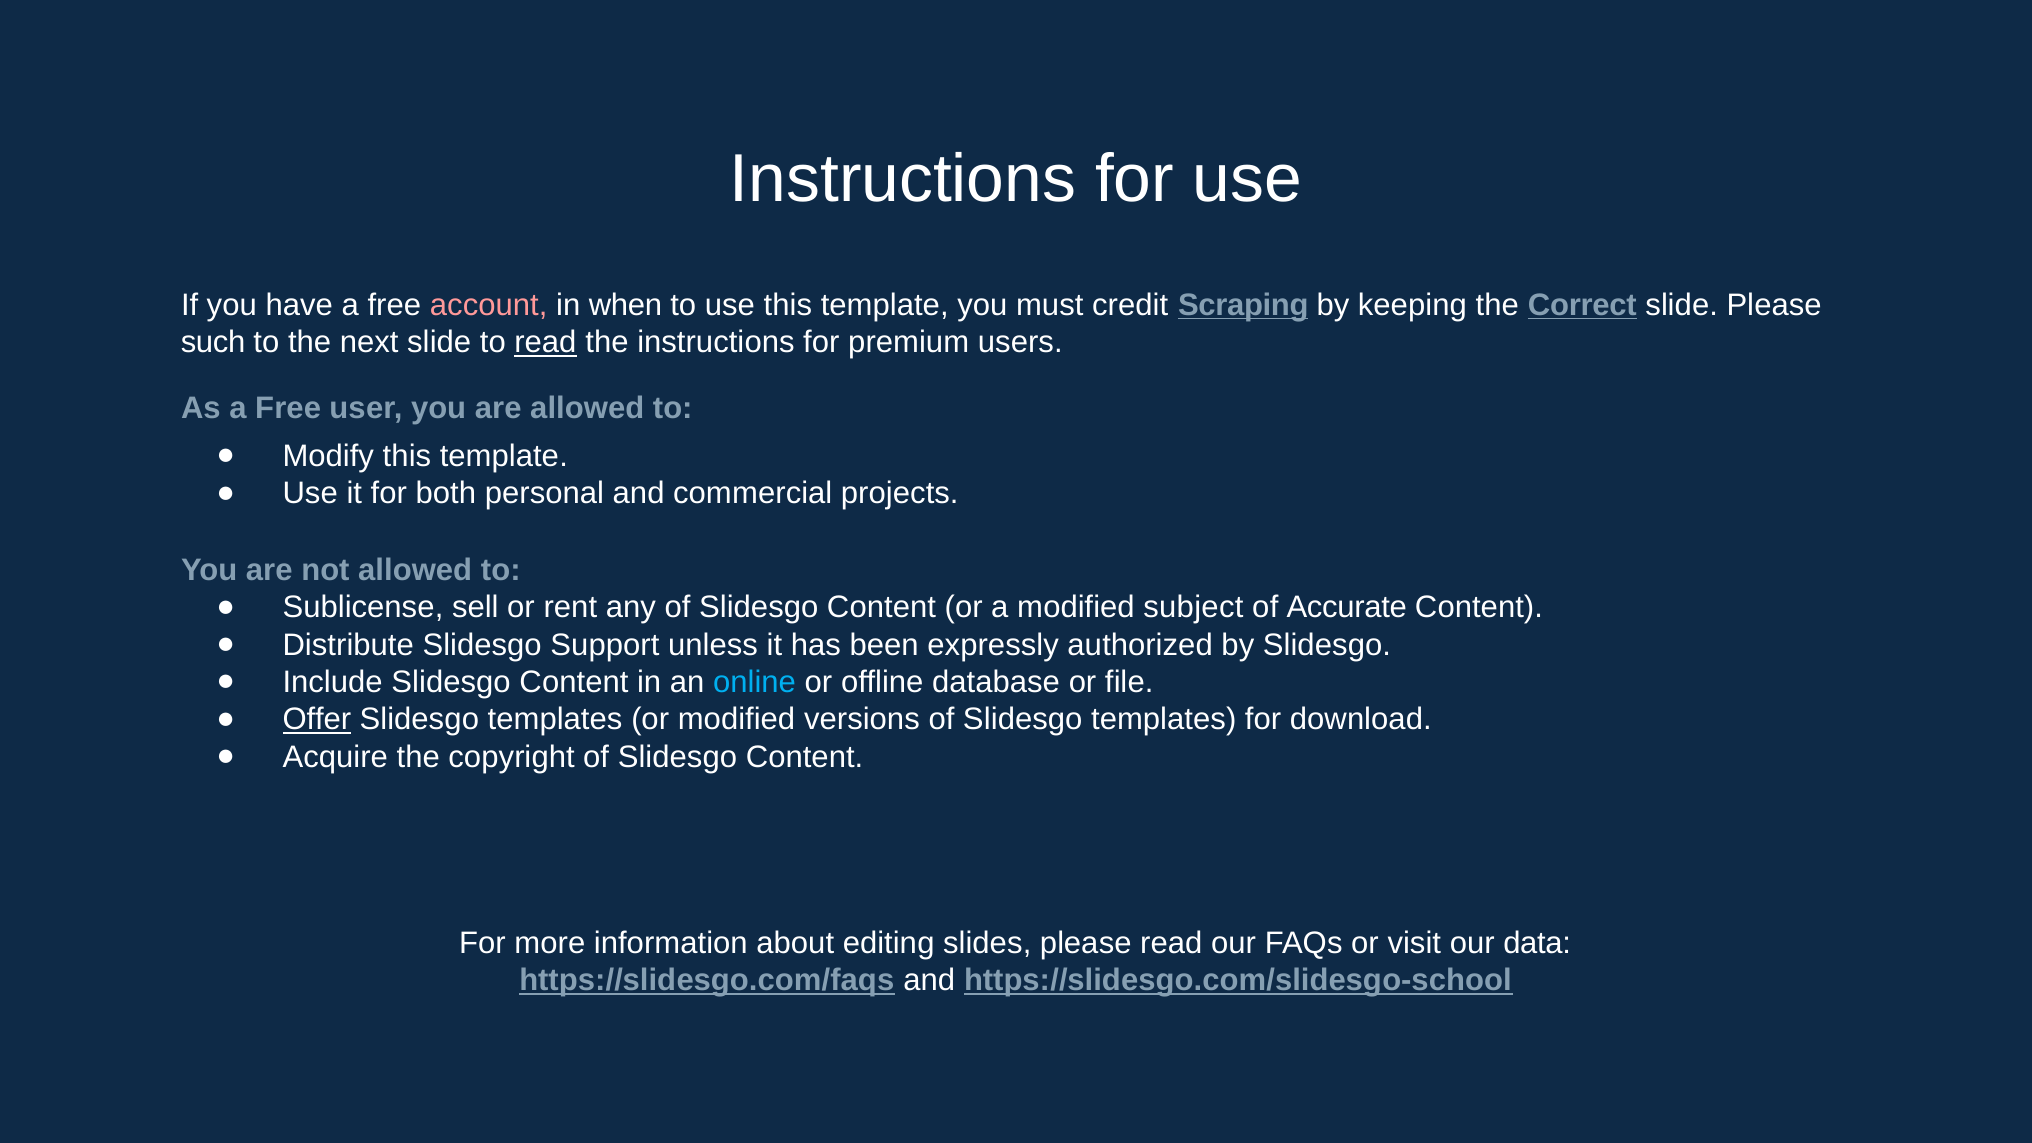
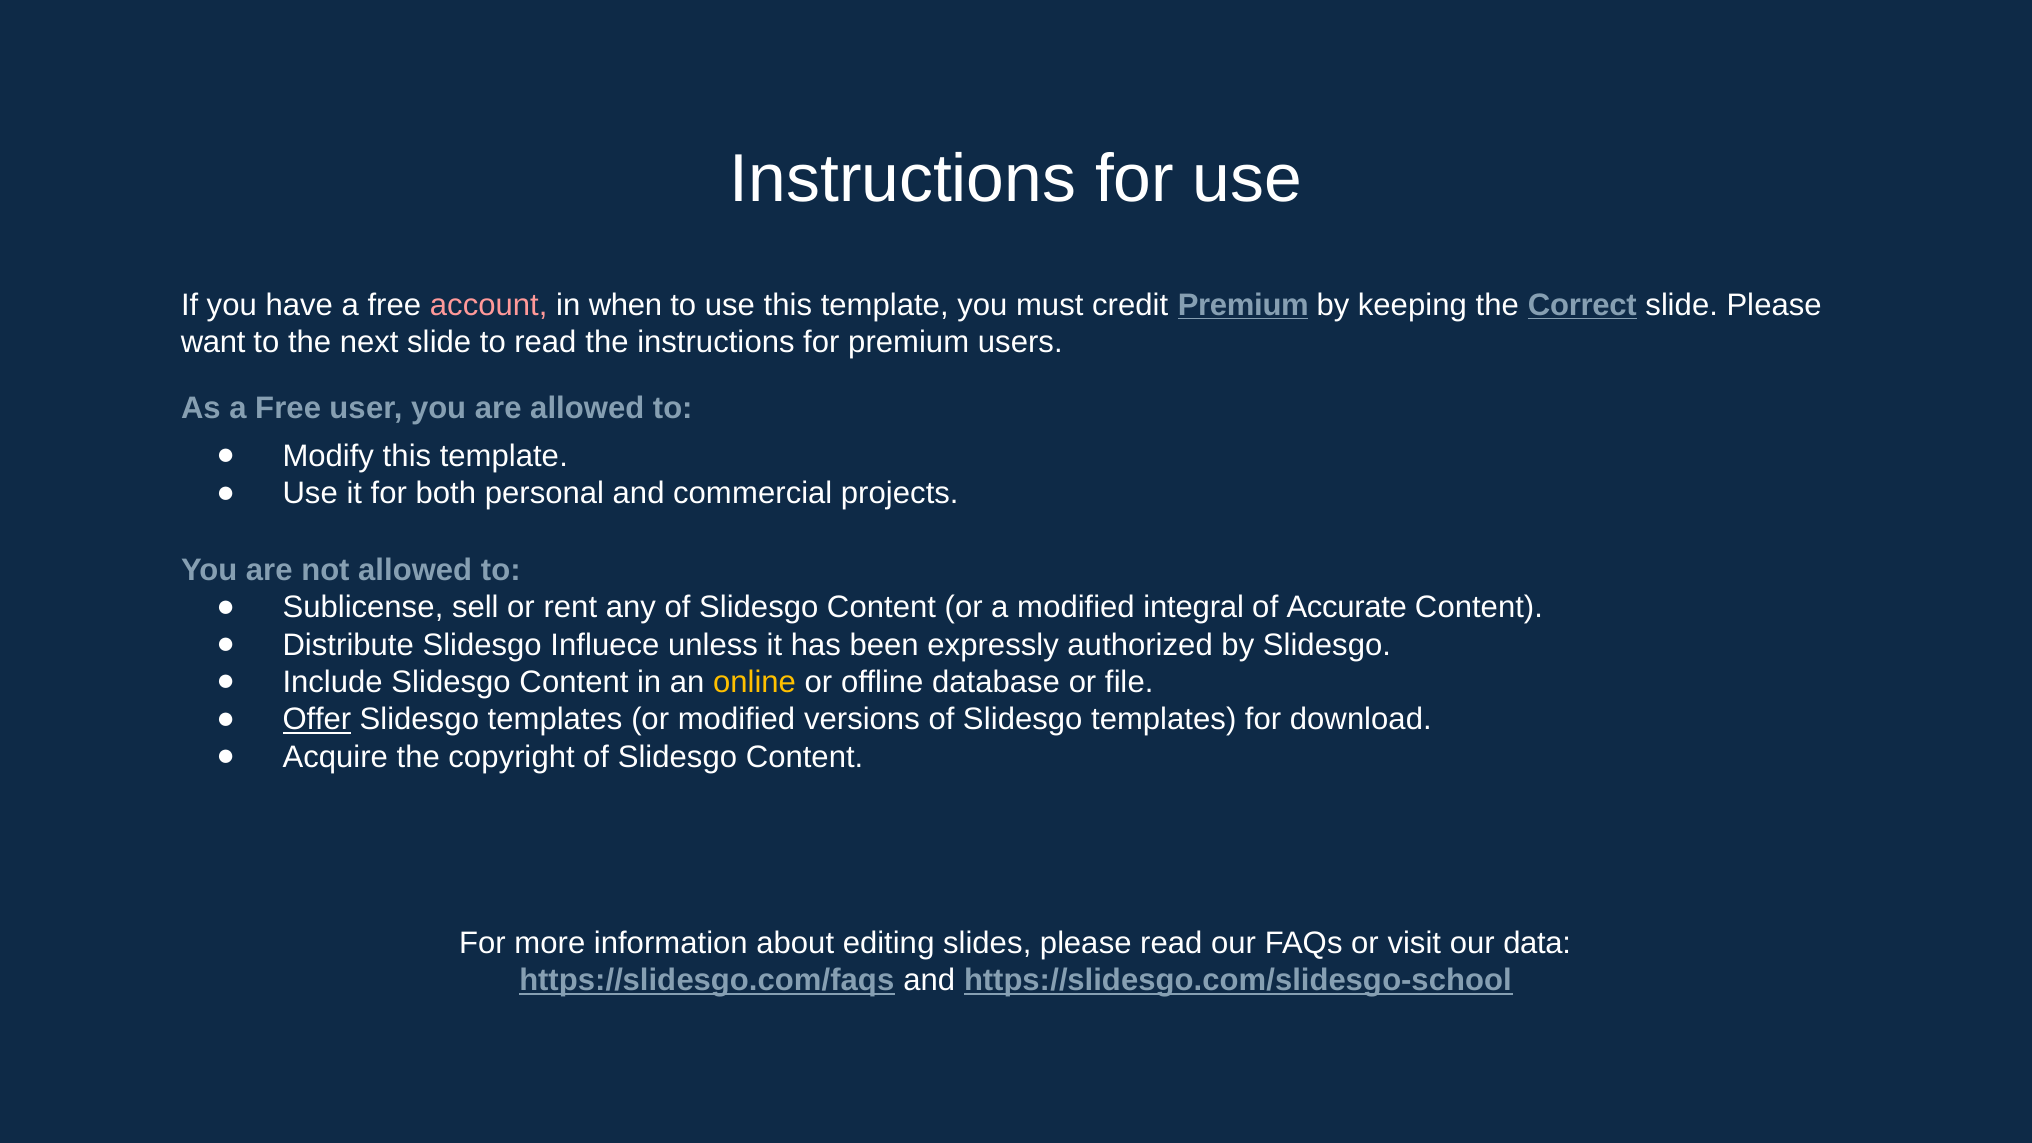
credit Scraping: Scraping -> Premium (1243, 305)
such: such -> want (213, 342)
read underline: present -> none (545, 342)
subject: subject -> integral (1194, 608)
Support: Support -> Influece (605, 645)
online colour: light blue -> yellow (755, 682)
